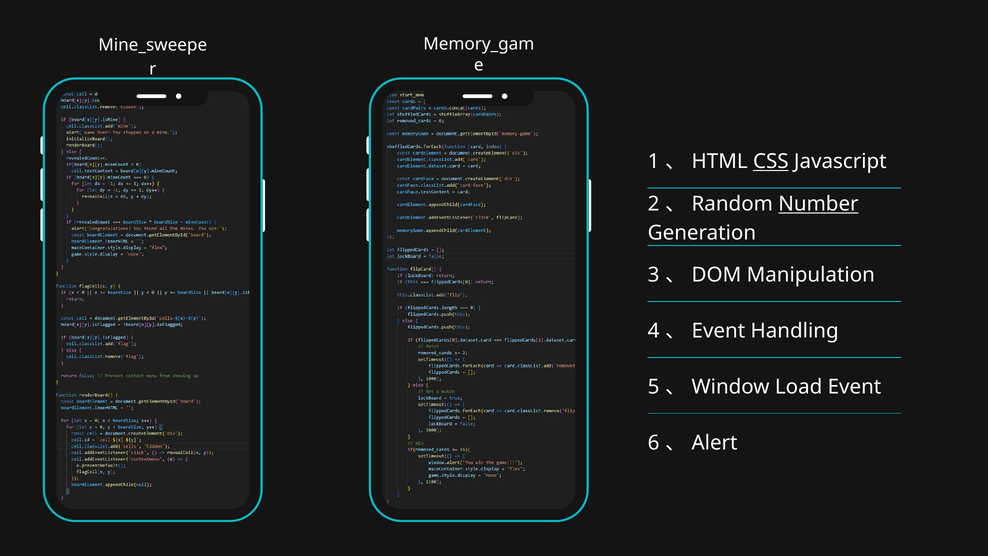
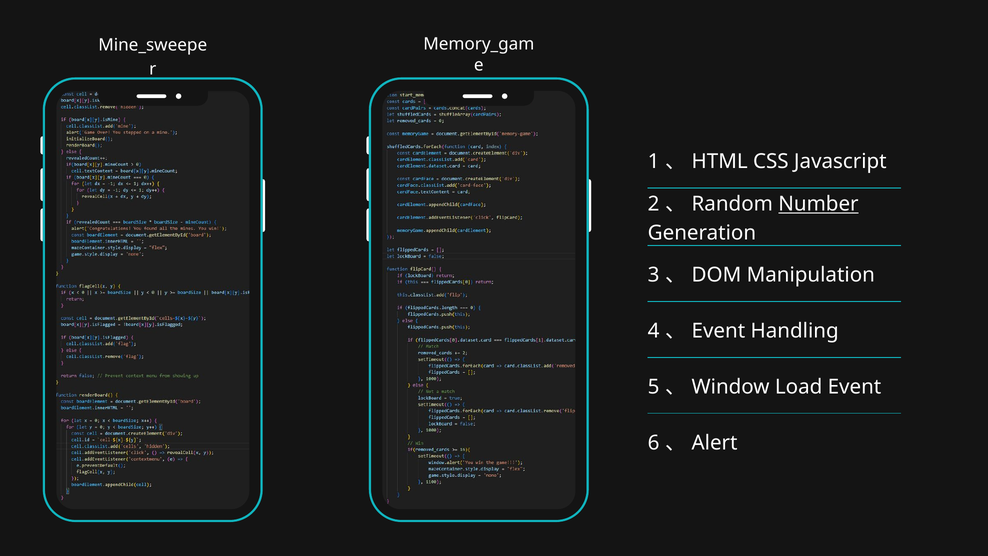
CSS underline: present -> none (771, 162)
